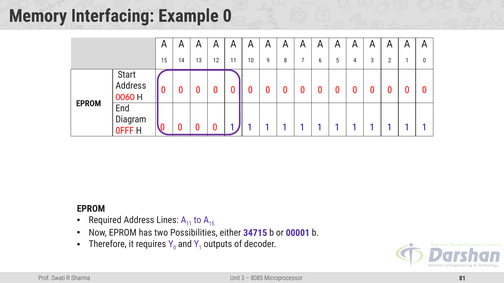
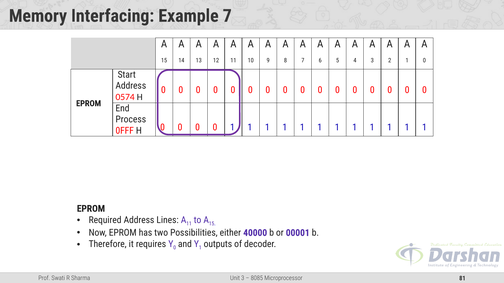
Example 0: 0 -> 7 (227, 16)
0060: 0060 -> 0574 (125, 97)
Diagram: Diagram -> Process (131, 120)
34715: 34715 -> 40000 (255, 233)
